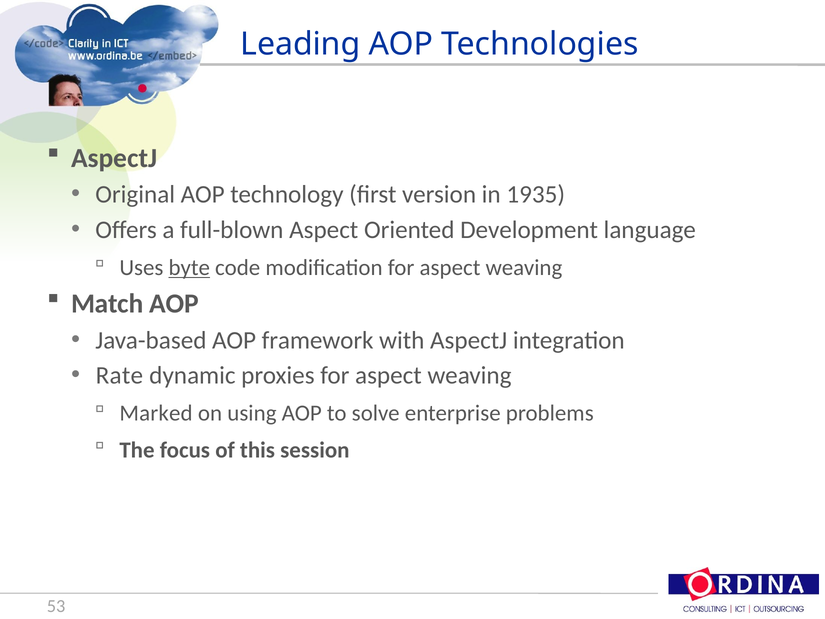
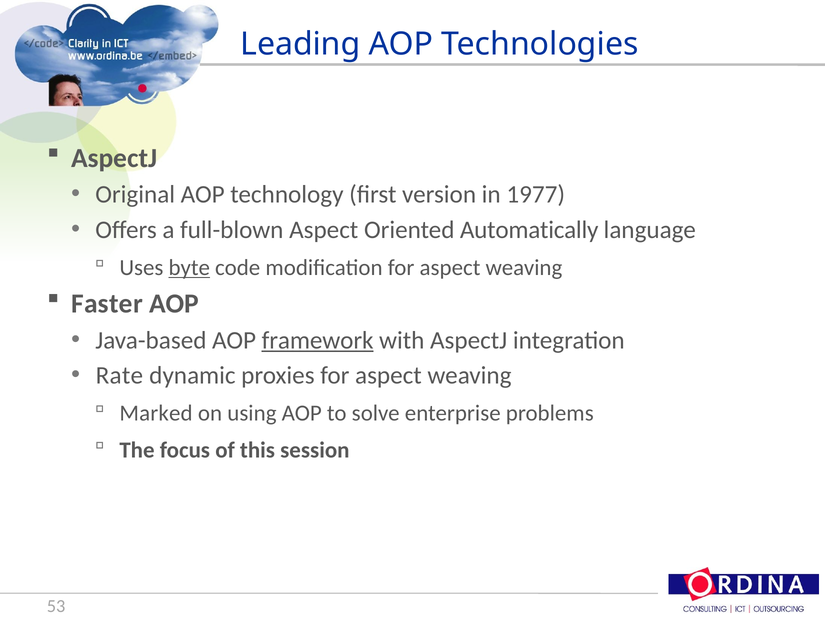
1935: 1935 -> 1977 (536, 194)
Development: Development -> Automatically (529, 230)
Match: Match -> Faster (107, 304)
framework underline: none -> present (318, 340)
